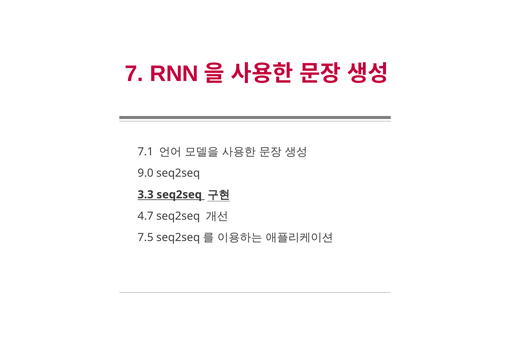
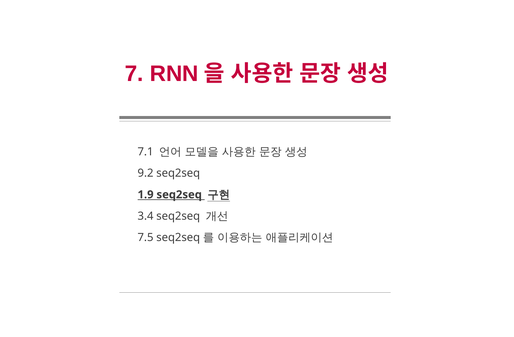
9.0: 9.0 -> 9.2 (146, 173)
3.3: 3.3 -> 1.9 (146, 195)
4.7: 4.7 -> 3.4 (146, 216)
